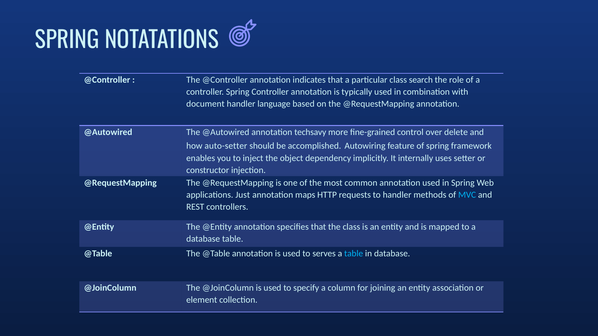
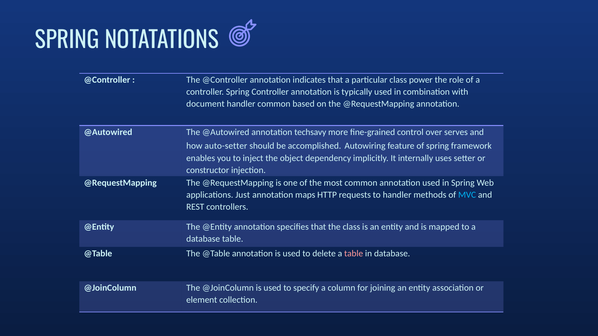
search: search -> power (421, 80)
handler language: language -> common (274, 104)
delete: delete -> serves (456, 132)
serves: serves -> delete (324, 254)
table colour: light blue -> pink (354, 254)
